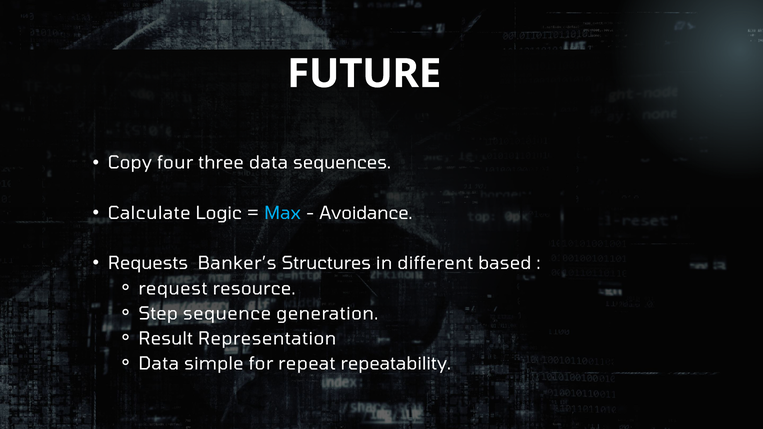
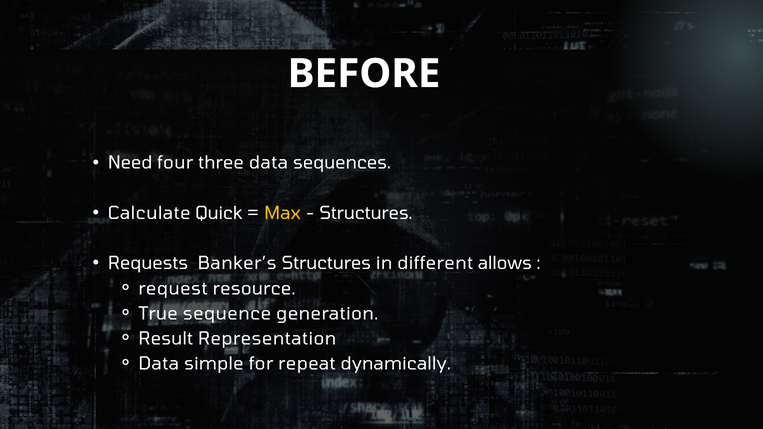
FUTURE: FUTURE -> BEFORE (364, 74)
Copy: Copy -> Need (130, 163)
Logic: Logic -> Quick (219, 213)
Max colour: light blue -> yellow (282, 213)
Avoidance: Avoidance -> Structures (366, 213)
based: based -> allows (505, 264)
Step: Step -> True (158, 314)
repeatability: repeatability -> dynamically (396, 364)
